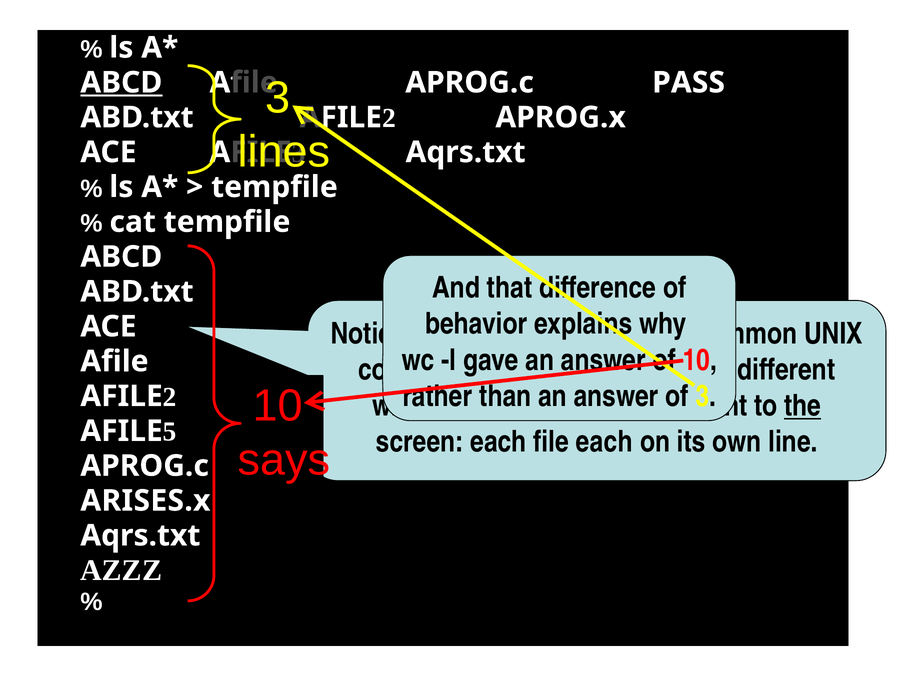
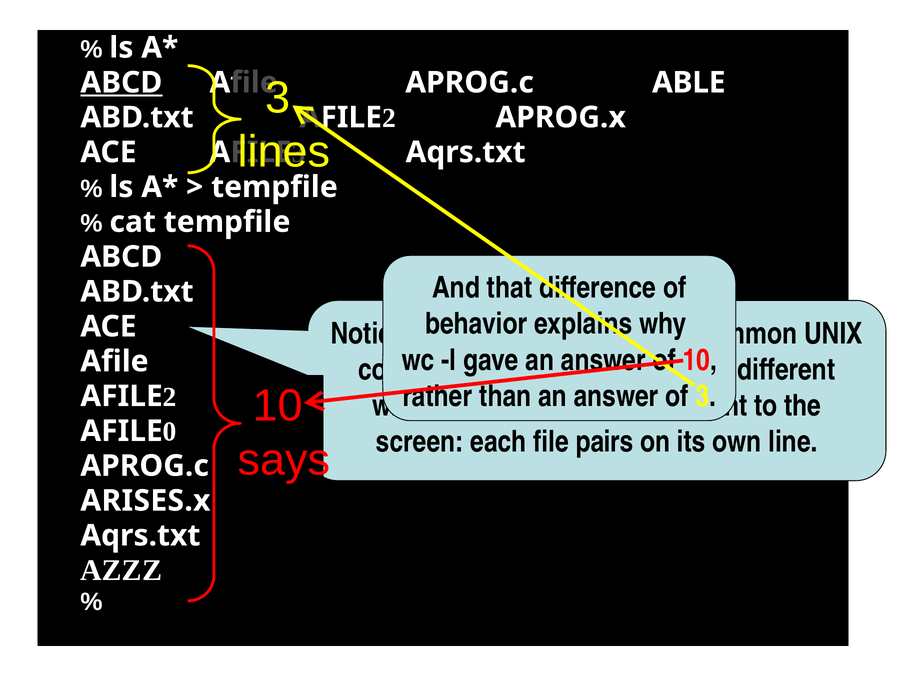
PASS: PASS -> ABLE (689, 83)
the underline: present -> none (803, 406)
5: 5 -> 0 (170, 432)
file each: each -> pairs (605, 442)
